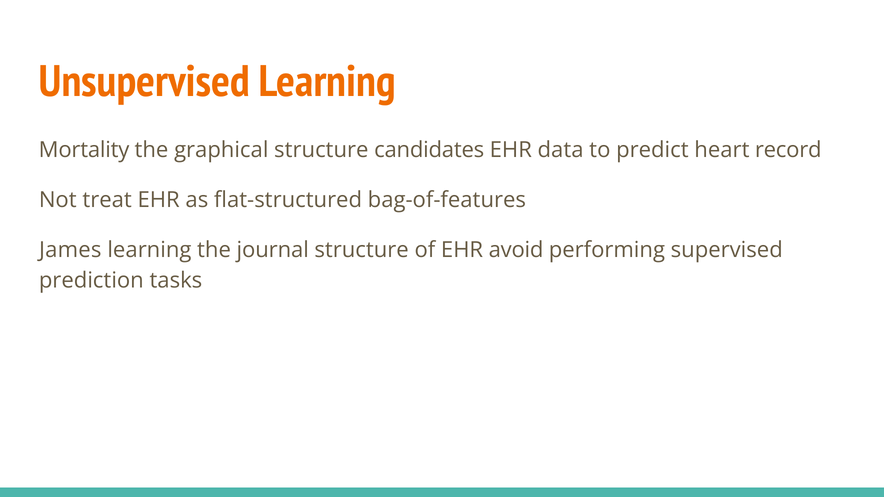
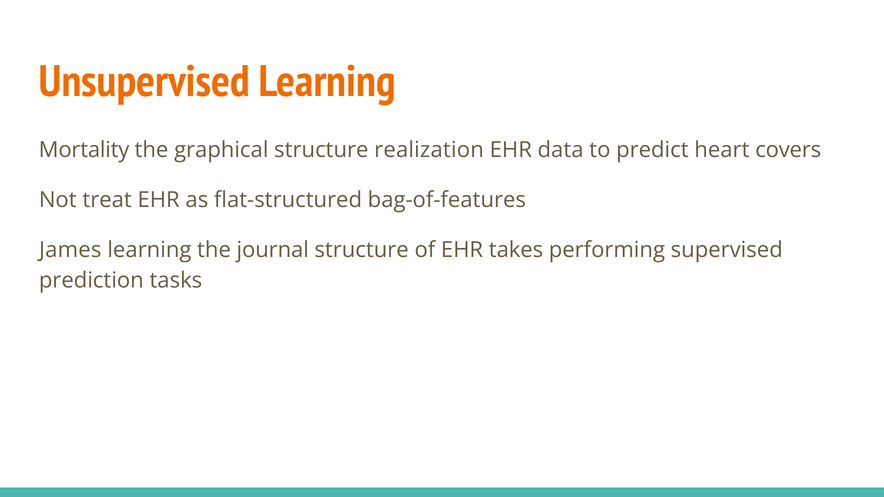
candidates: candidates -> realization (429, 150)
record: record -> covers (788, 150)
avoid: avoid -> takes (516, 250)
